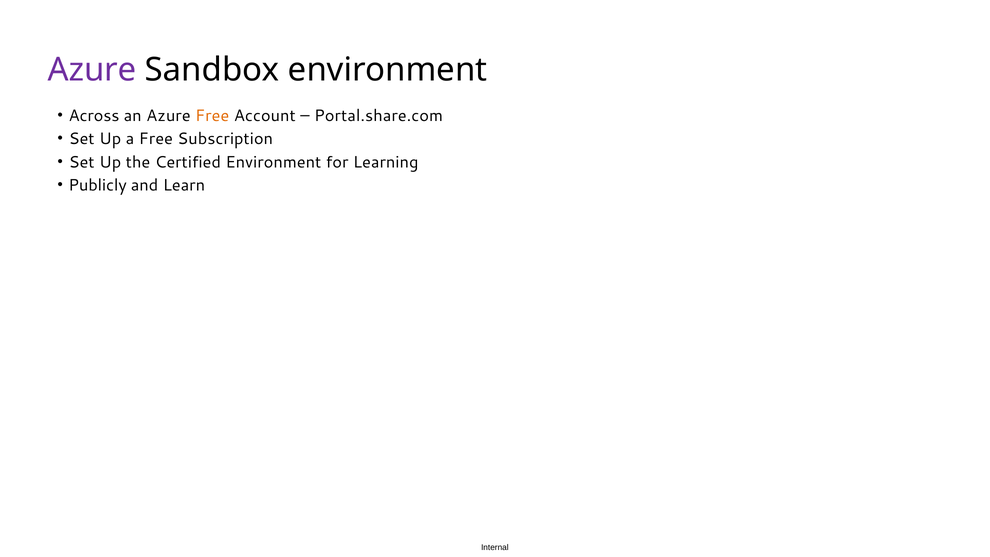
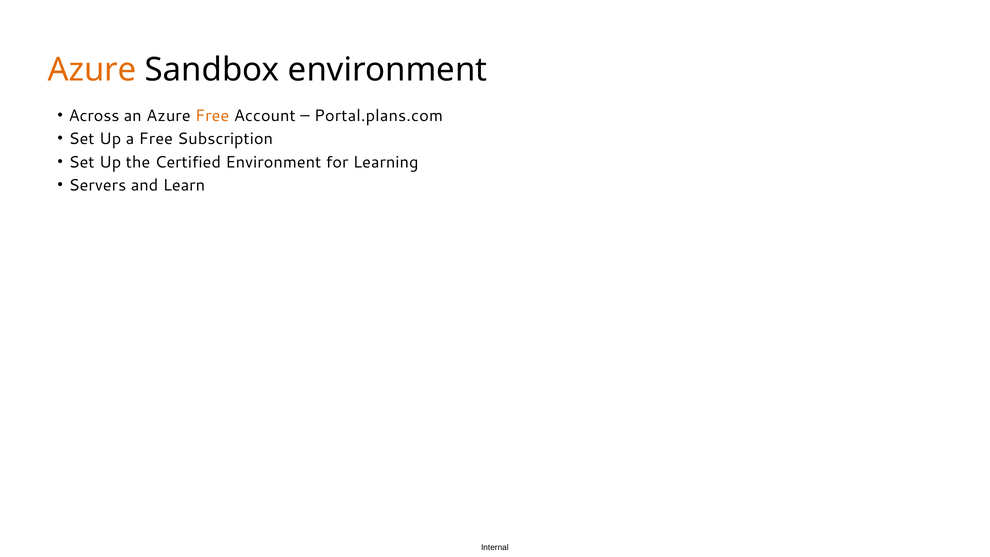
Azure colour: purple -> orange (92, 70)
Portal.share.com: Portal.share.com -> Portal.plans.com (379, 116)
Publicly: Publicly -> Servers (98, 185)
